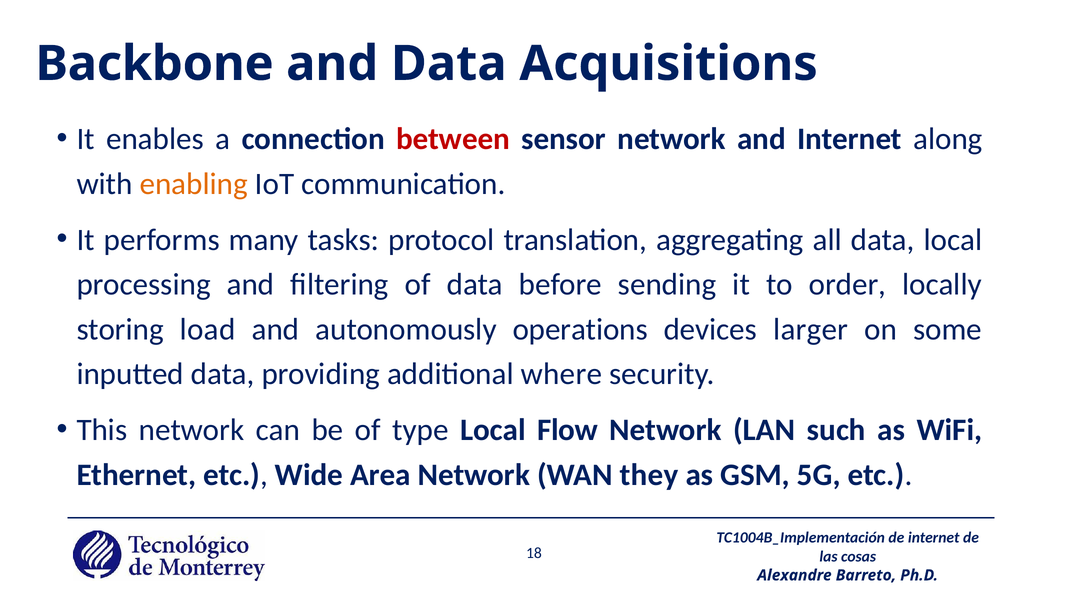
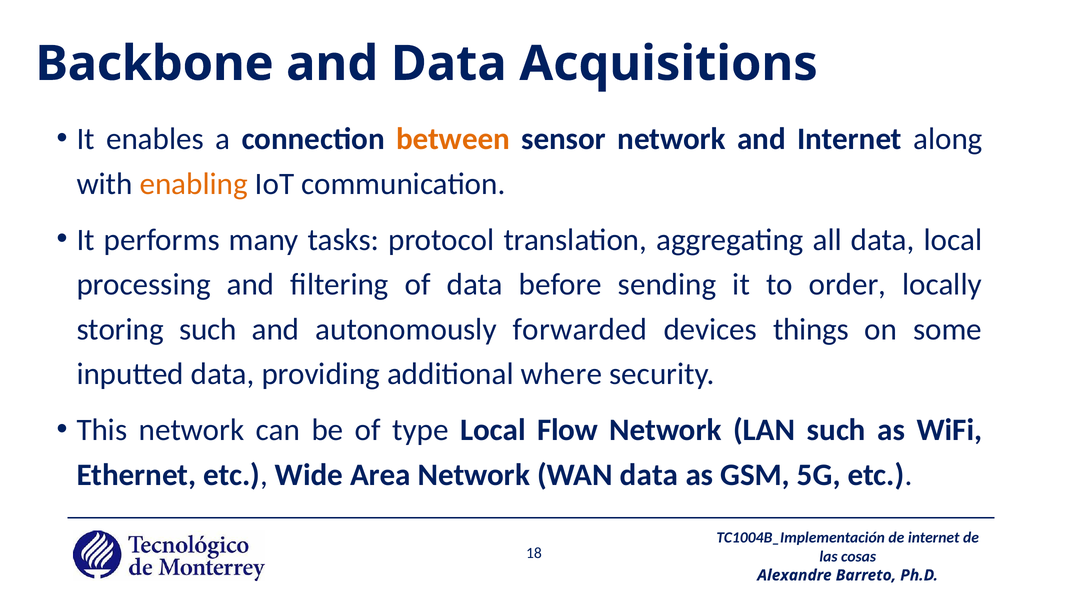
between colour: red -> orange (453, 139)
storing load: load -> such (208, 329)
operations: operations -> forwarded (580, 329)
larger: larger -> things (811, 329)
WAN they: they -> data (649, 475)
